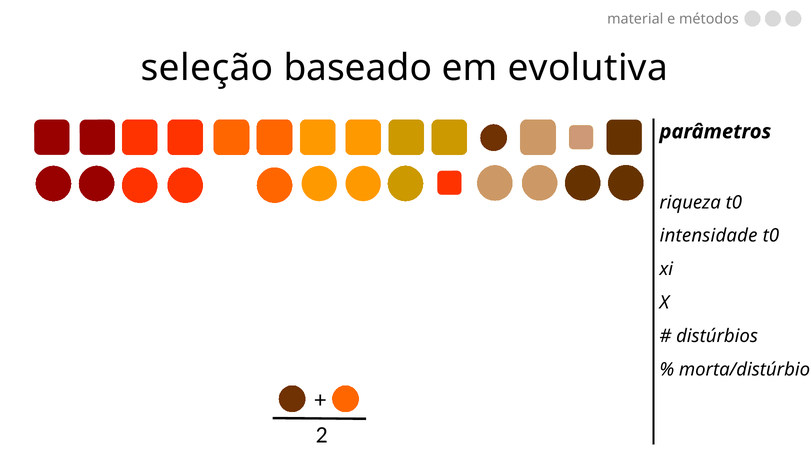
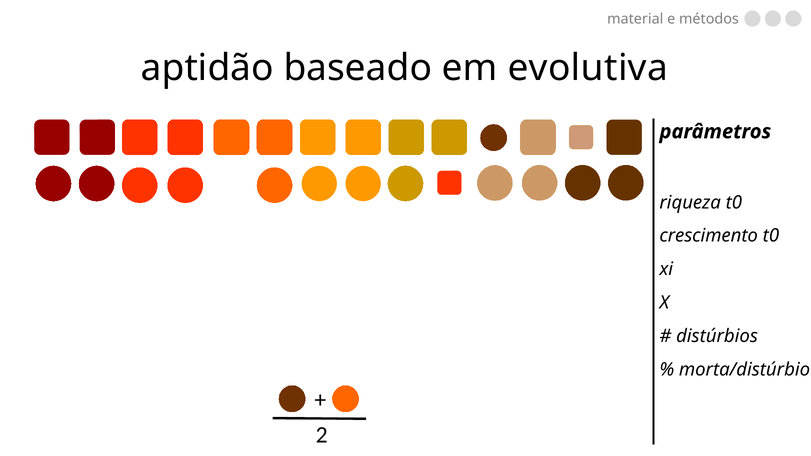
seleção: seleção -> aptidão (207, 68)
intensidade: intensidade -> crescimento (709, 236)
